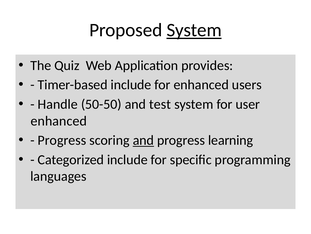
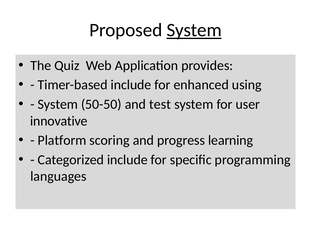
users: users -> using (247, 85)
Handle: Handle -> System (58, 104)
enhanced: enhanced -> innovative (59, 121)
Progress: Progress -> Platform (62, 140)
and underline: present -> none (143, 140)
